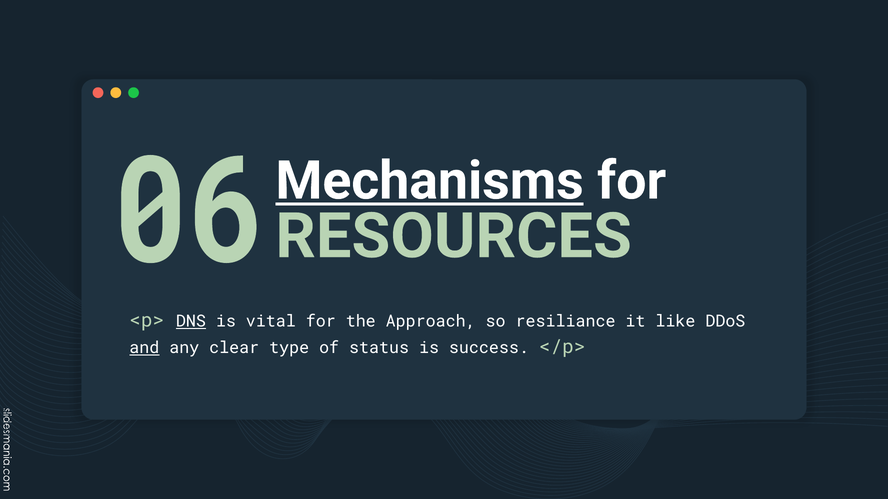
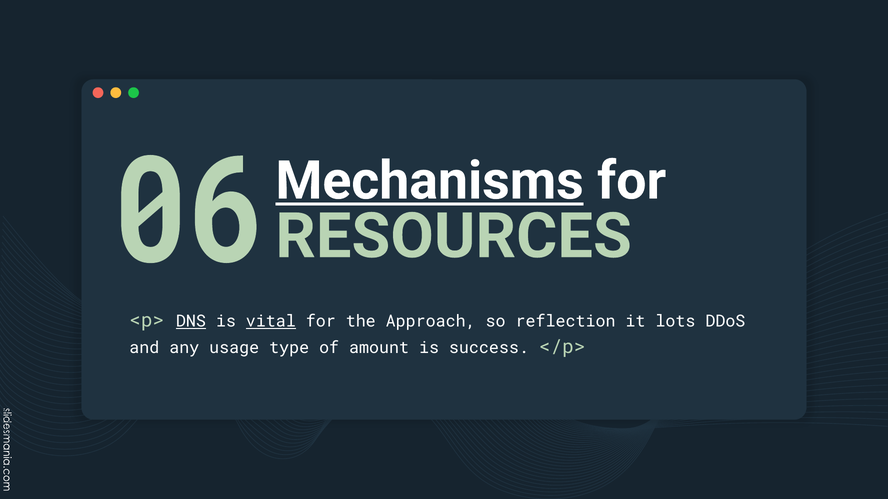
vital underline: none -> present (271, 321)
resiliance: resiliance -> reflection (566, 321)
like: like -> lots (675, 321)
and underline: present -> none (144, 348)
clear: clear -> usage (234, 348)
status: status -> amount (379, 348)
